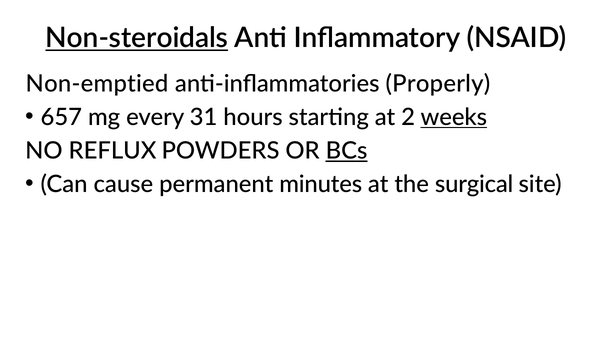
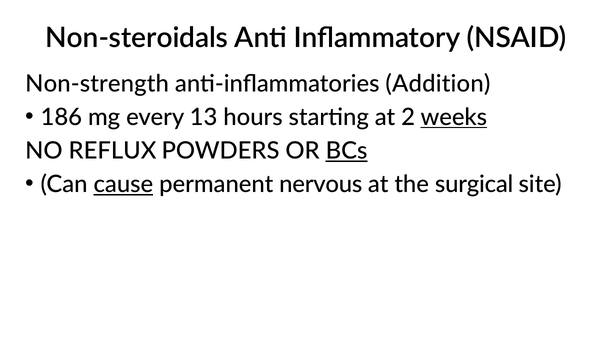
Non-steroidals underline: present -> none (137, 38)
Non-emptied: Non-emptied -> Non-strength (97, 84)
Properly: Properly -> Addition (438, 84)
657: 657 -> 186 (61, 117)
31: 31 -> 13 (204, 117)
cause underline: none -> present (123, 184)
minutes: minutes -> nervous (321, 184)
